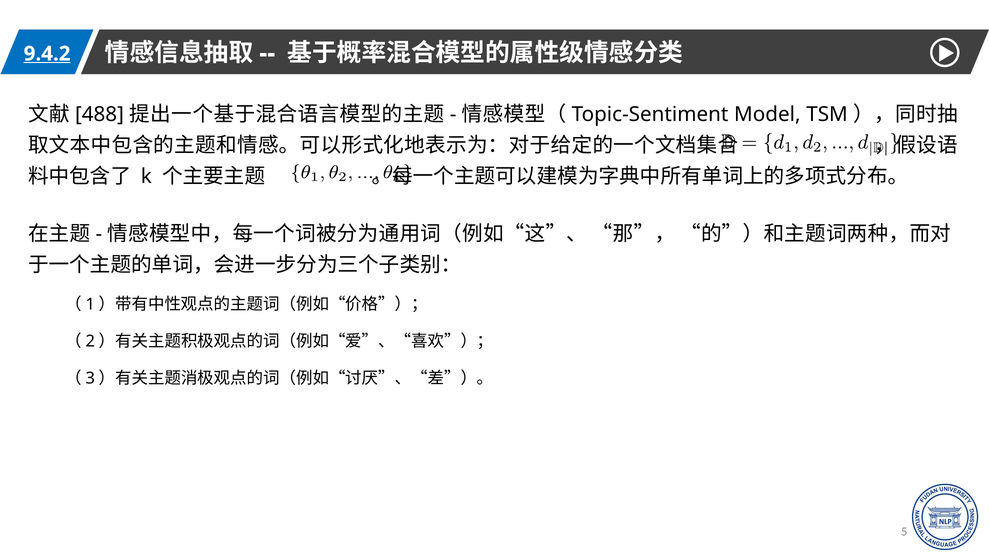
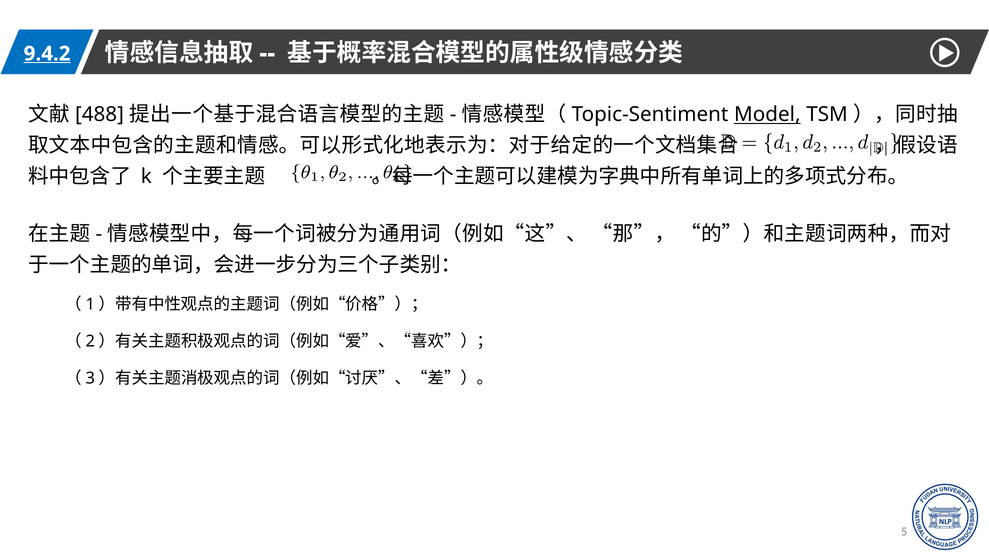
Model underline: none -> present (767, 115)
